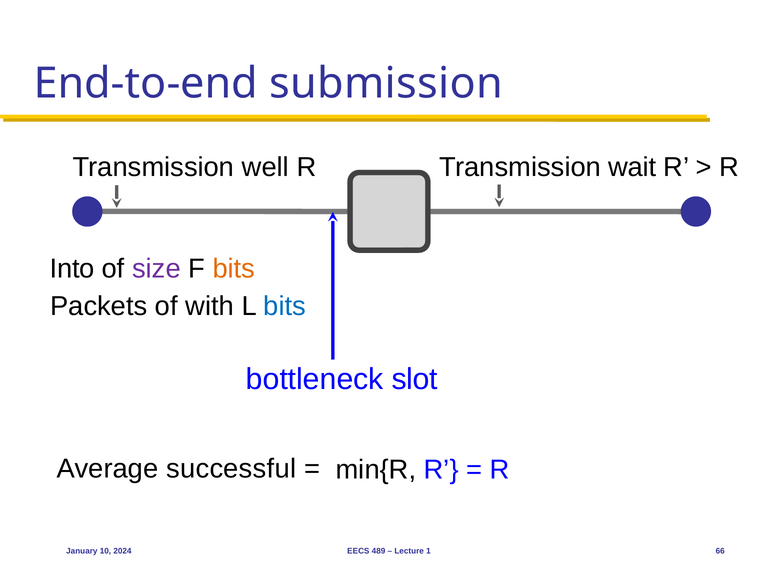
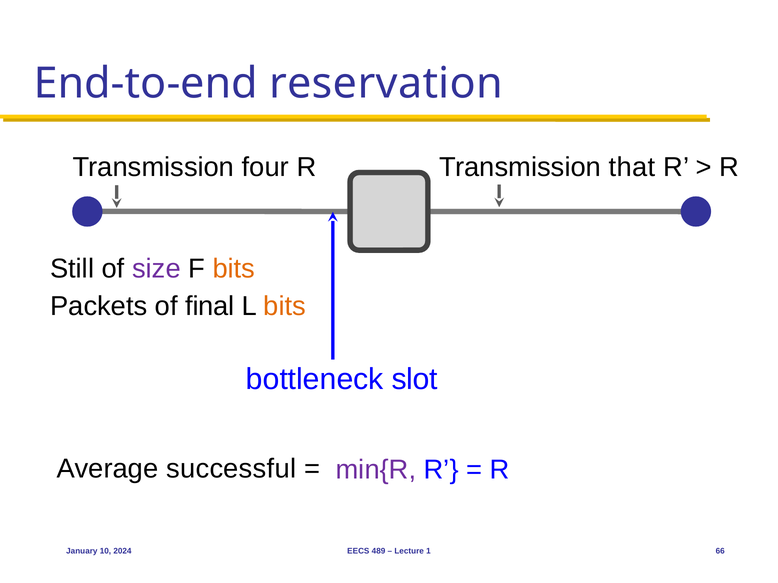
submission: submission -> reservation (386, 83)
well: well -> four (265, 168)
wait: wait -> that (632, 168)
Into: Into -> Still (72, 269)
with: with -> final (210, 306)
bits colour: blue -> orange (285, 306)
min{R colour: black -> purple (376, 470)
